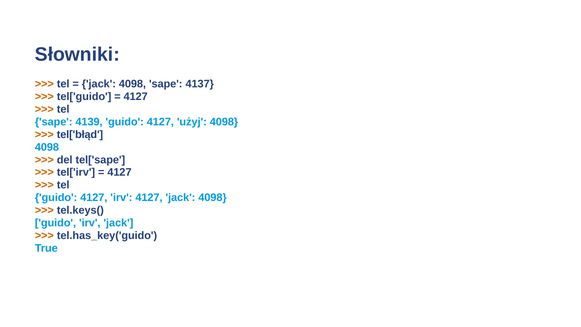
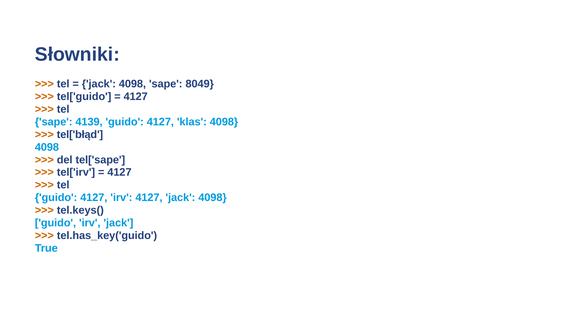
4137: 4137 -> 8049 (200, 84)
użyj: użyj -> klas (192, 122)
